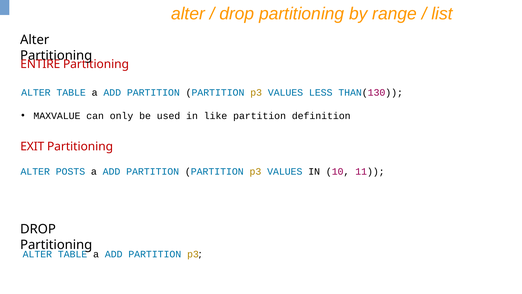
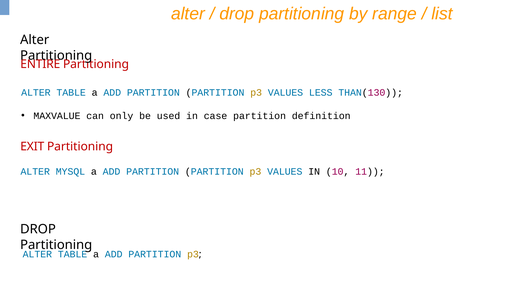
like: like -> case (216, 116)
POSTS: POSTS -> MYSQL (70, 171)
